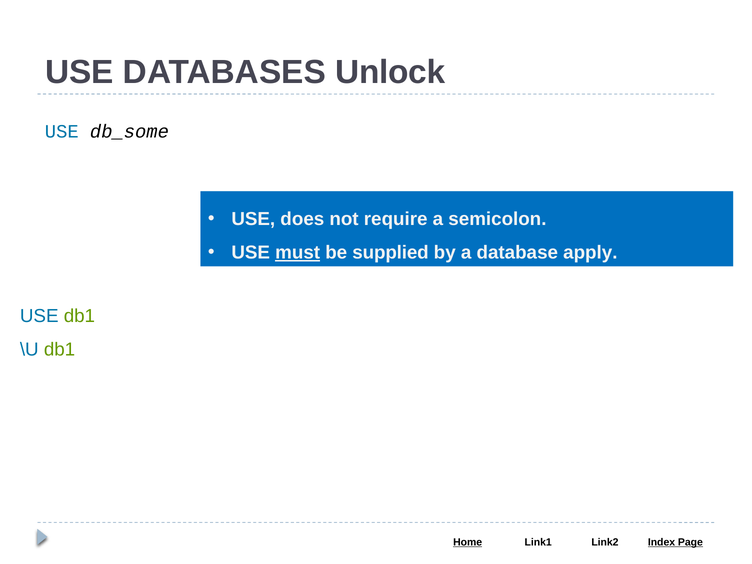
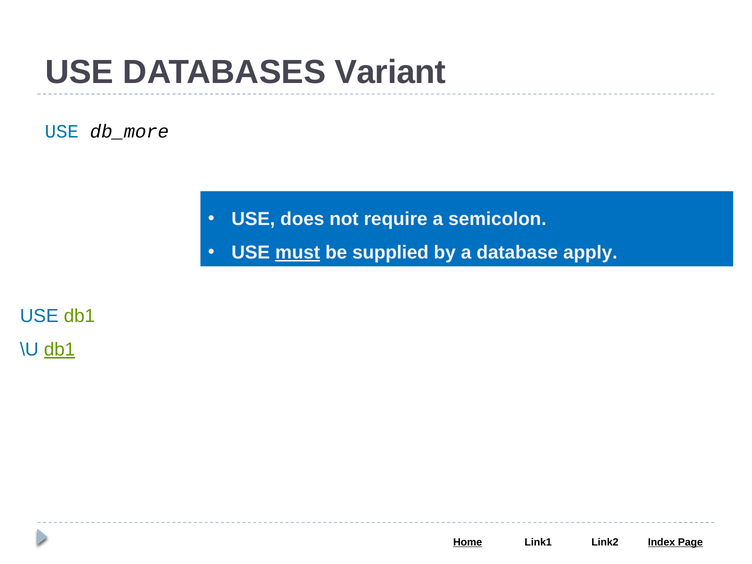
Unlock: Unlock -> Variant (390, 72)
db_some: db_some -> db_more (129, 131)
db1 underline: none -> present (60, 350)
